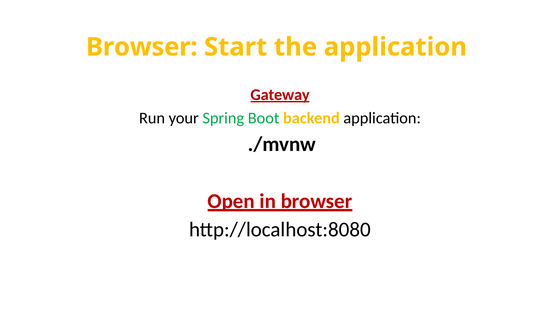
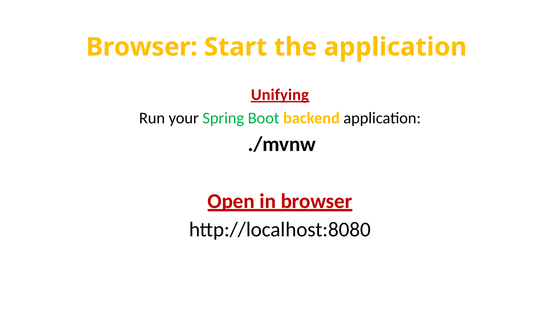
Gateway: Gateway -> Unifying (280, 95)
